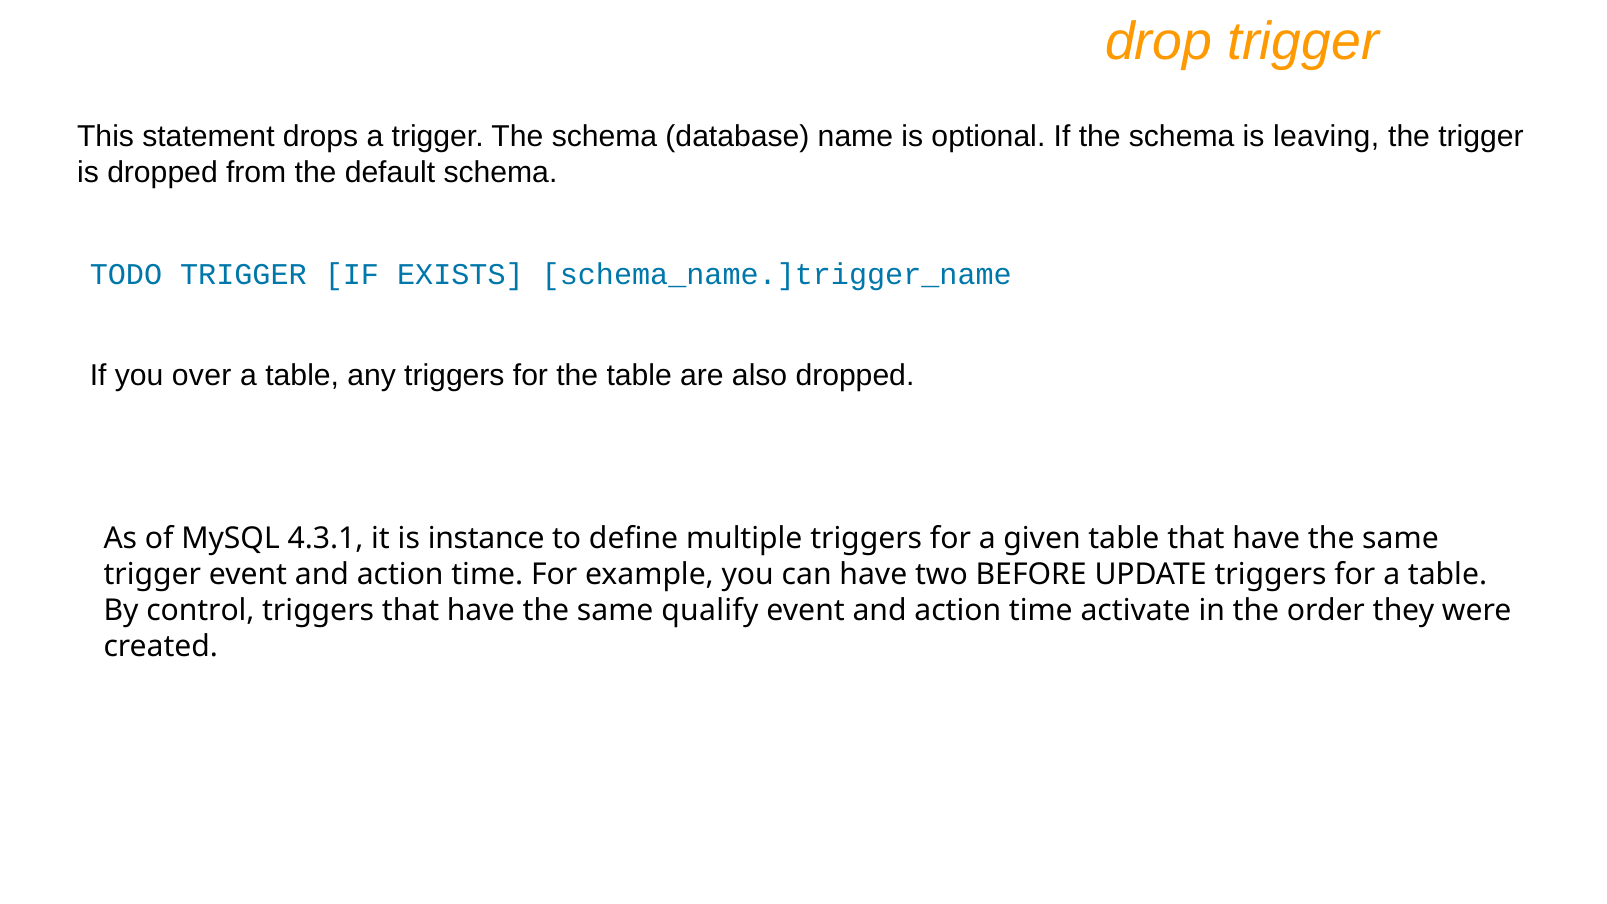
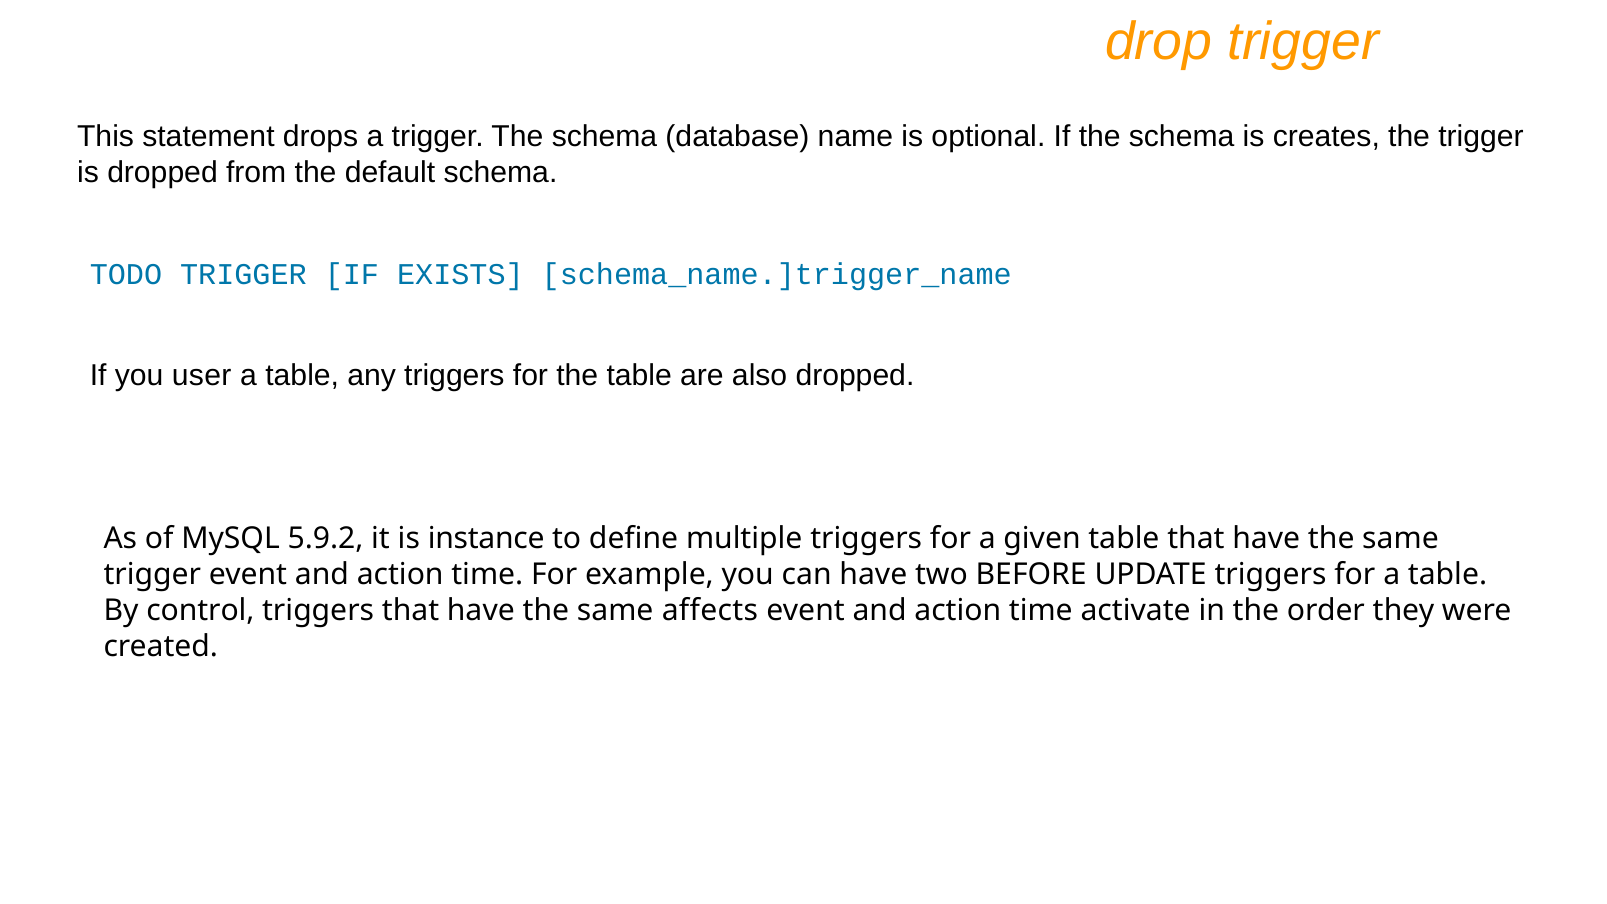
leaving: leaving -> creates (1326, 137)
over: over -> user (202, 375)
4.3.1: 4.3.1 -> 5.9.2 (325, 538)
qualify: qualify -> affects (710, 611)
